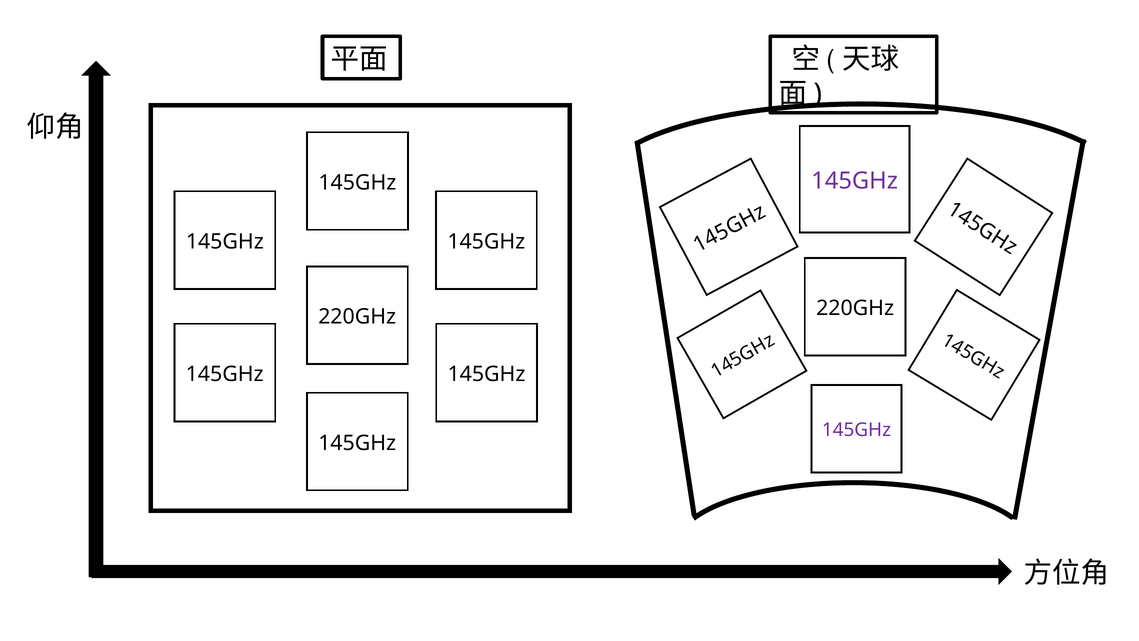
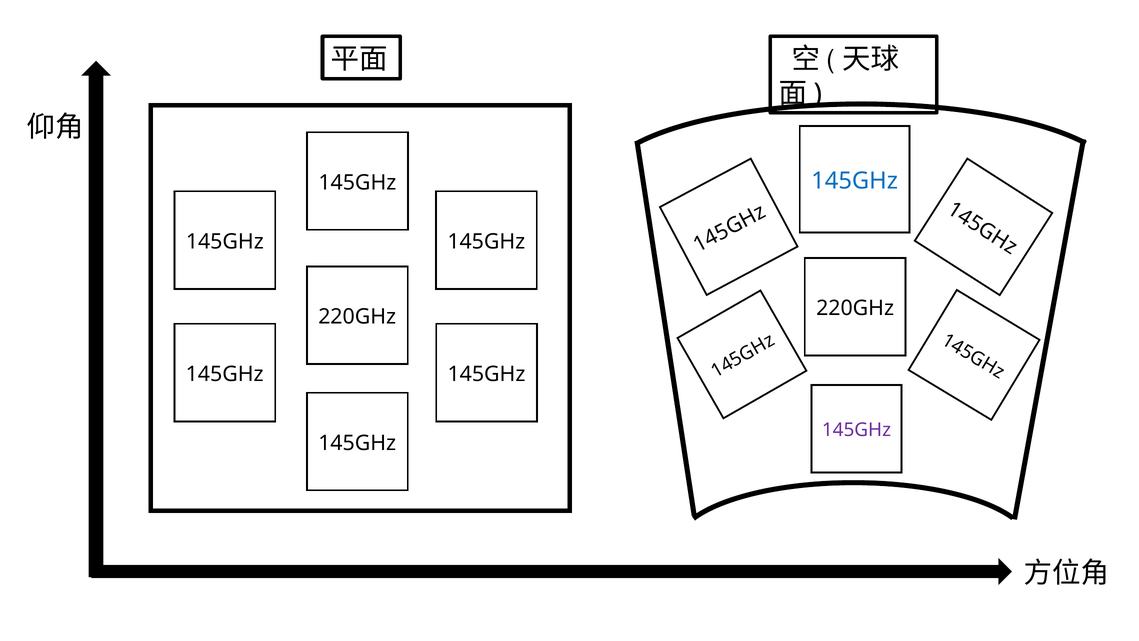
145GHz colour: purple -> blue (855, 181)
